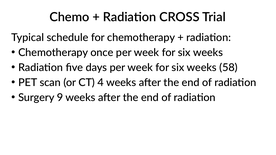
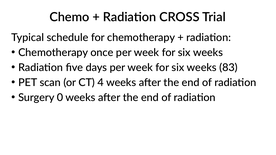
58: 58 -> 83 (228, 68)
9: 9 -> 0 (60, 98)
